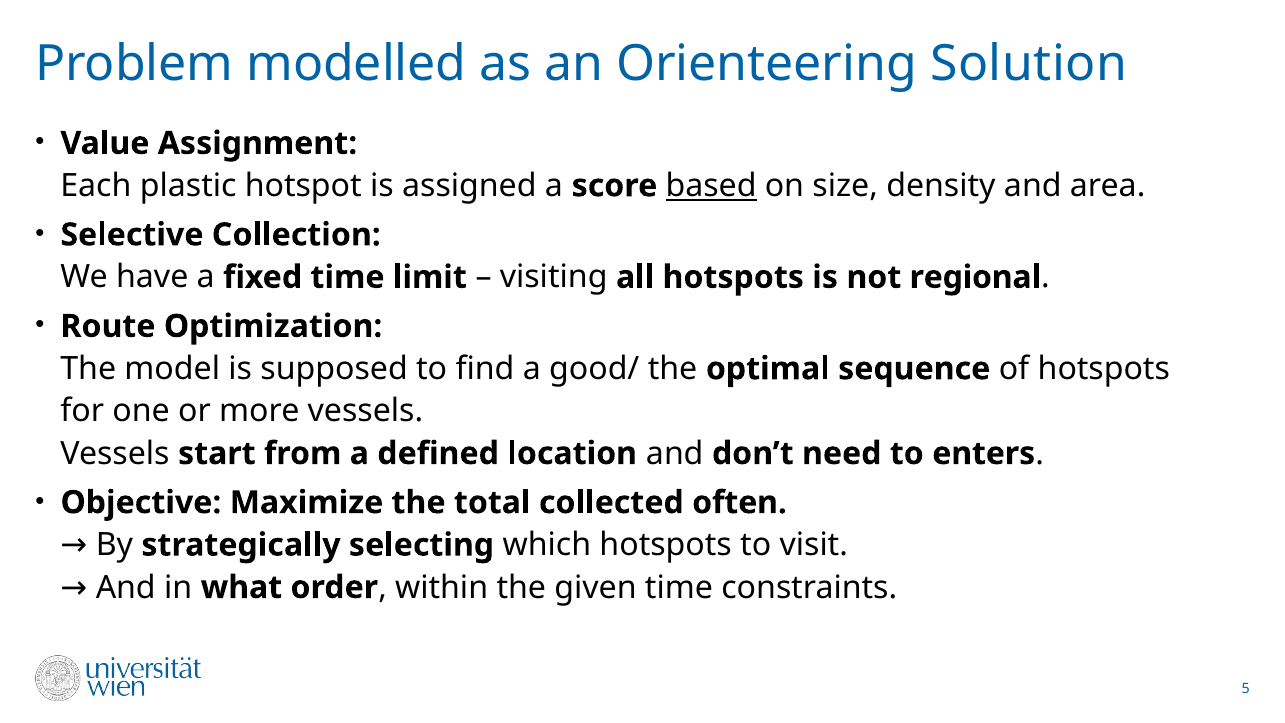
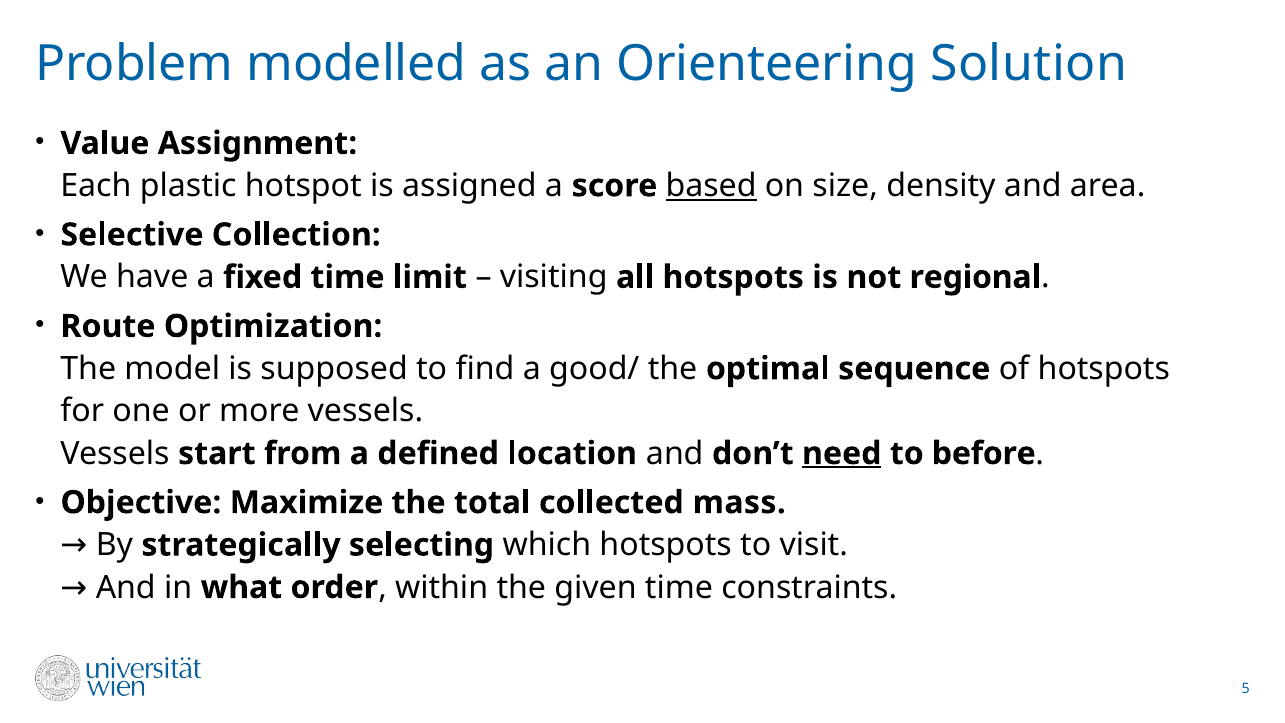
need underline: none -> present (842, 453)
enters: enters -> before (984, 453)
often: often -> mass (739, 502)
